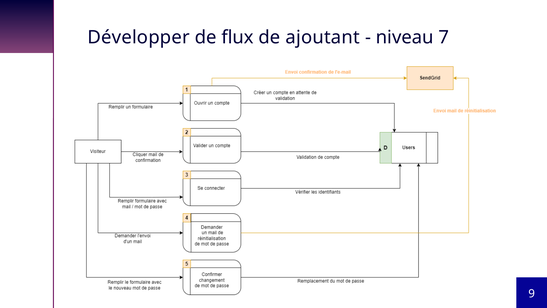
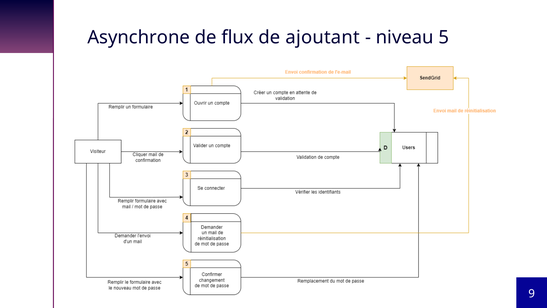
Développer: Développer -> Asynchrone (139, 37)
7: 7 -> 5 (444, 37)
